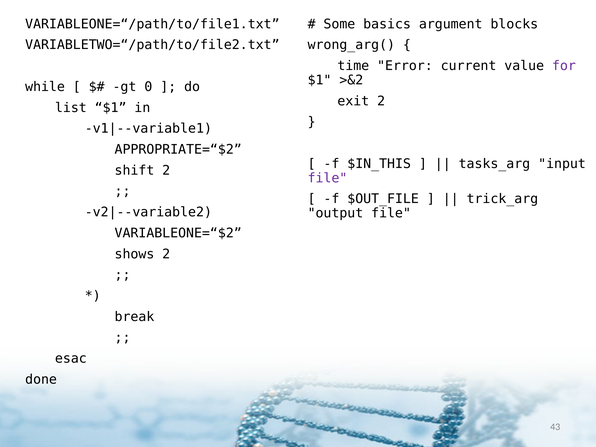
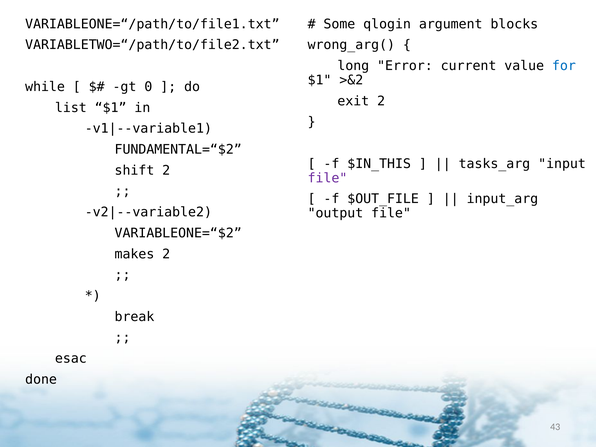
basics: basics -> qlogin (387, 24)
time: time -> long (353, 66)
for colour: purple -> blue (564, 66)
APPROPRIATE=“$2: APPROPRIATE=“$2 -> FUNDAMENTAL=“$2 (178, 149)
trick_arg: trick_arg -> input_arg (502, 199)
shows: shows -> makes (134, 254)
